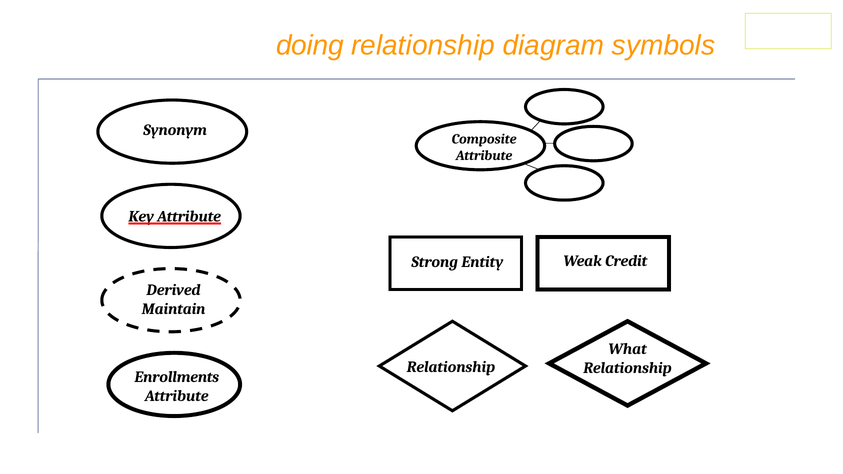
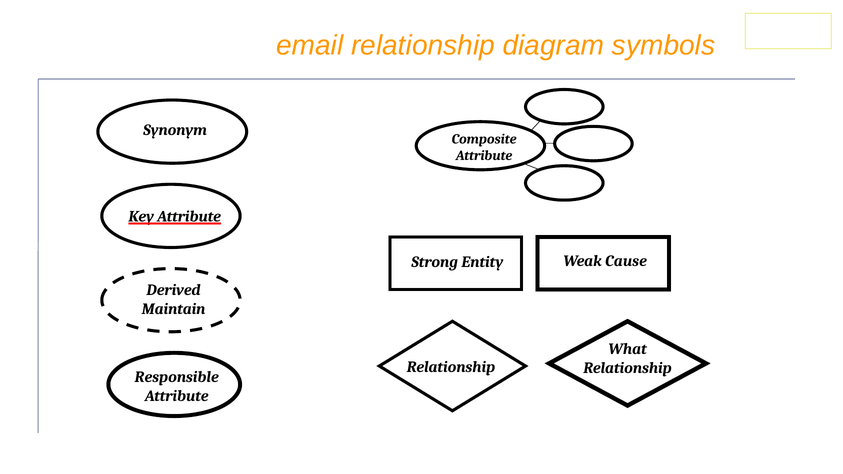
doing: doing -> email (310, 46)
Credit: Credit -> Cause (626, 261)
Enrollments: Enrollments -> Responsible (177, 377)
